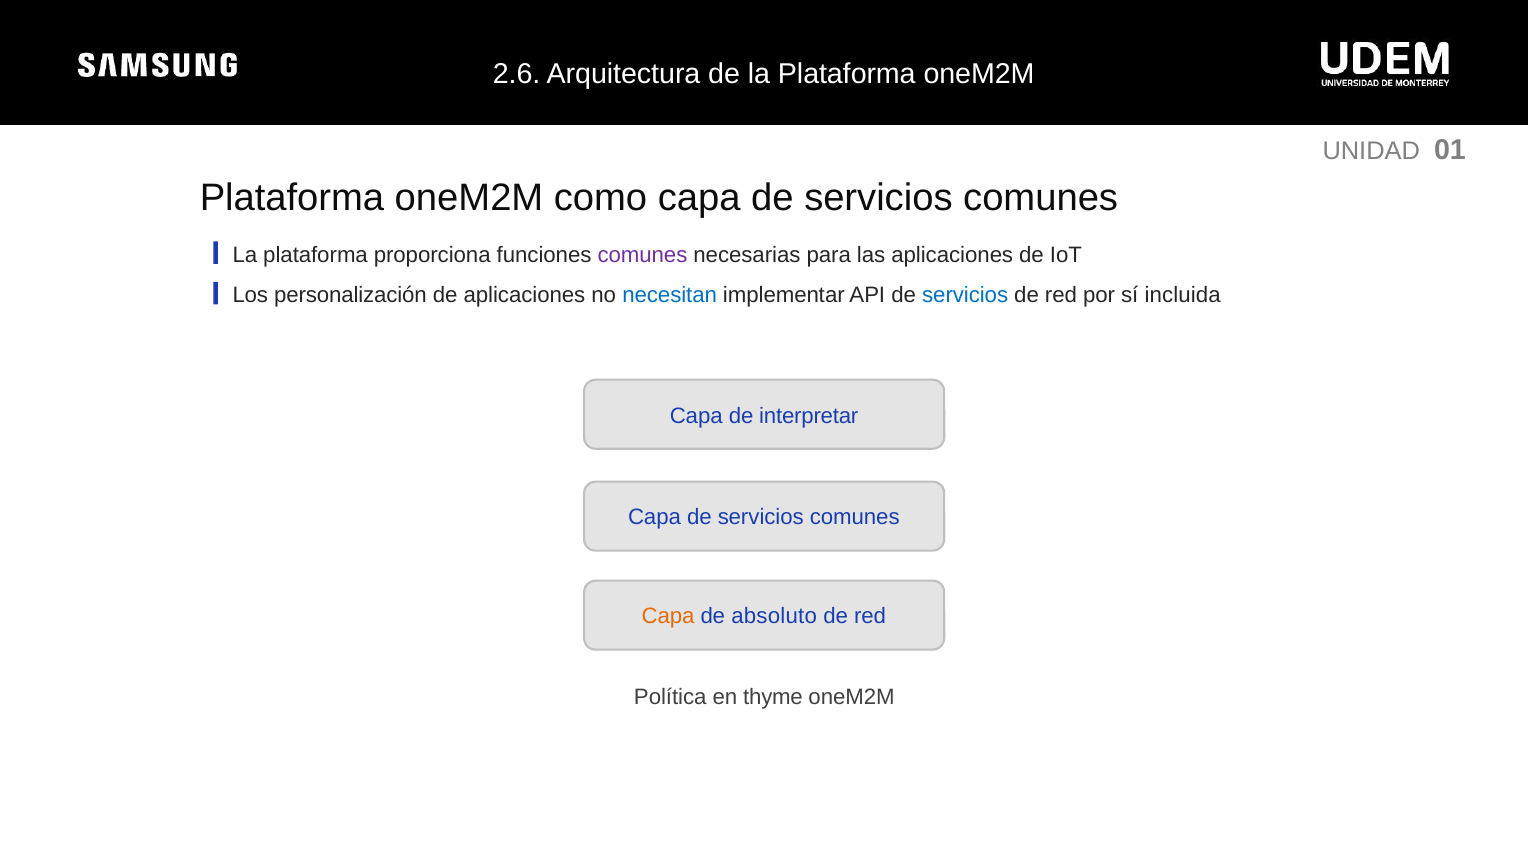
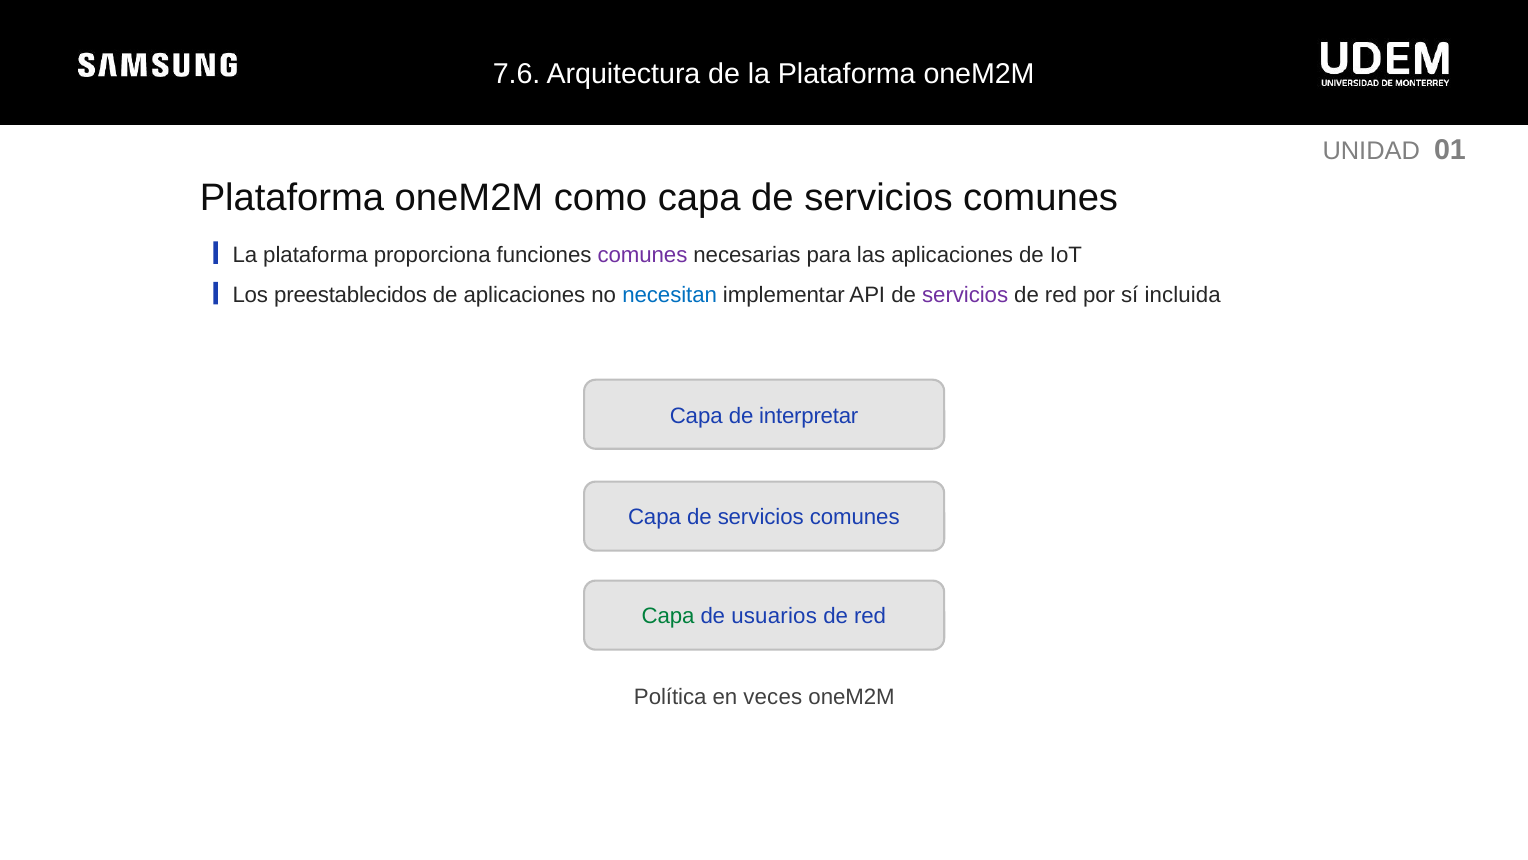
2.6: 2.6 -> 7.6 (517, 74)
personalización: personalización -> preestablecidos (351, 295)
servicios colour: blue -> purple (965, 295)
Capa colour: orange -> green (668, 616)
absoluto: absoluto -> usuarios (774, 616)
thyme: thyme -> veces (773, 697)
